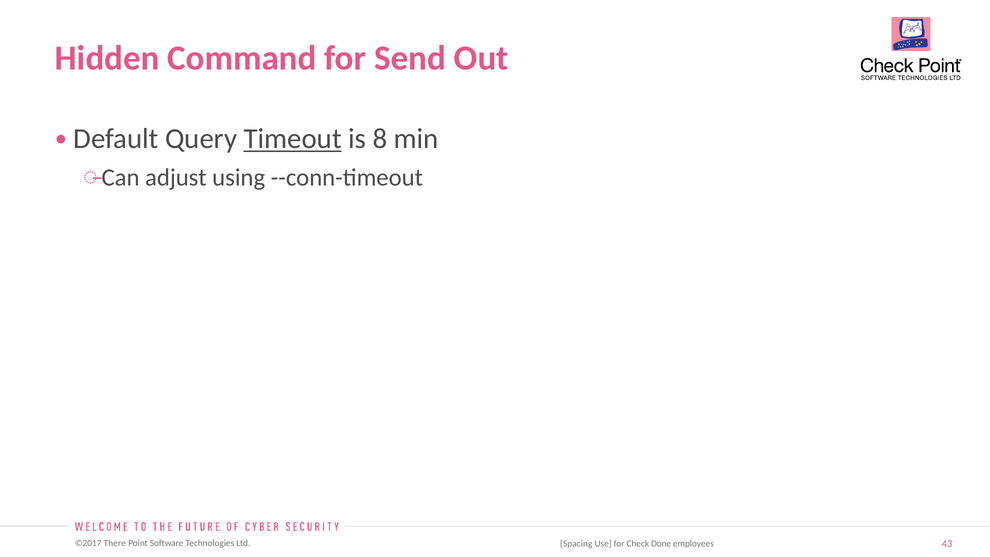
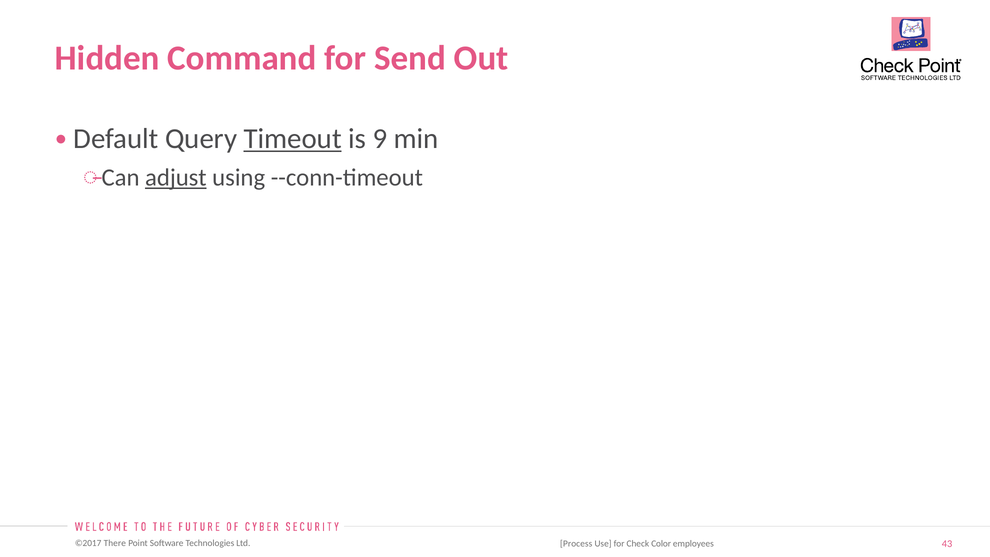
8: 8 -> 9 (380, 139)
adjust underline: none -> present (176, 178)
Spacing: Spacing -> Process (576, 543)
Done: Done -> Color (661, 543)
